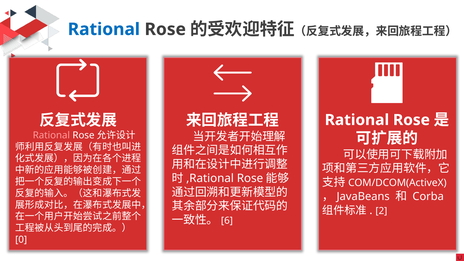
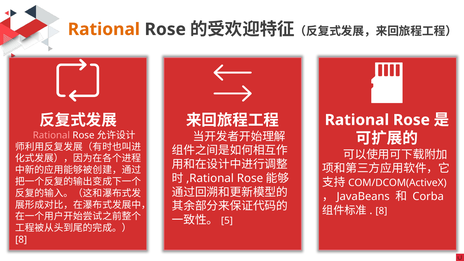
Rational colour: blue -> orange (104, 29)
2: 2 -> 8 (381, 211)
6: 6 -> 5 (227, 221)
0: 0 -> 8 (21, 240)
